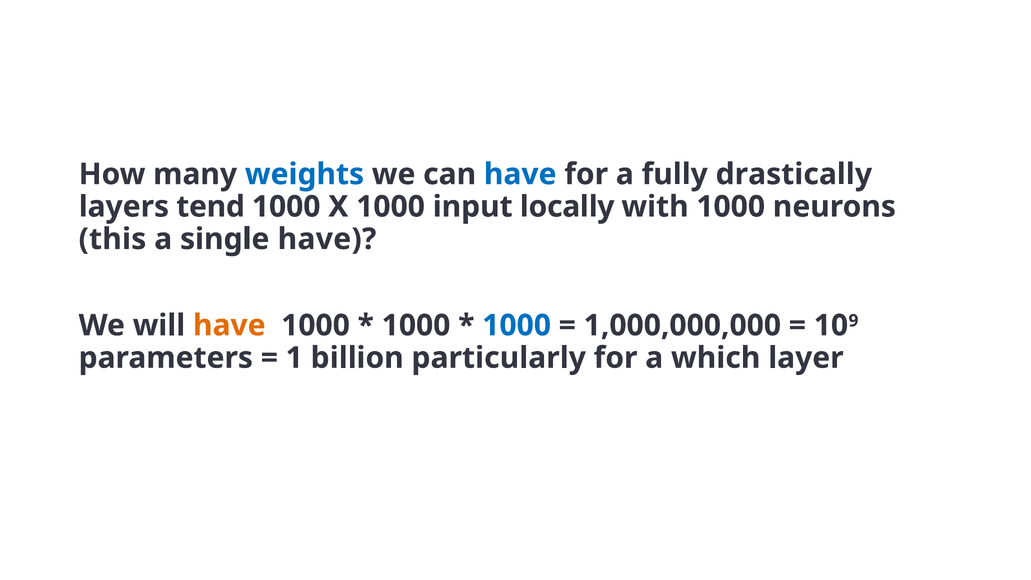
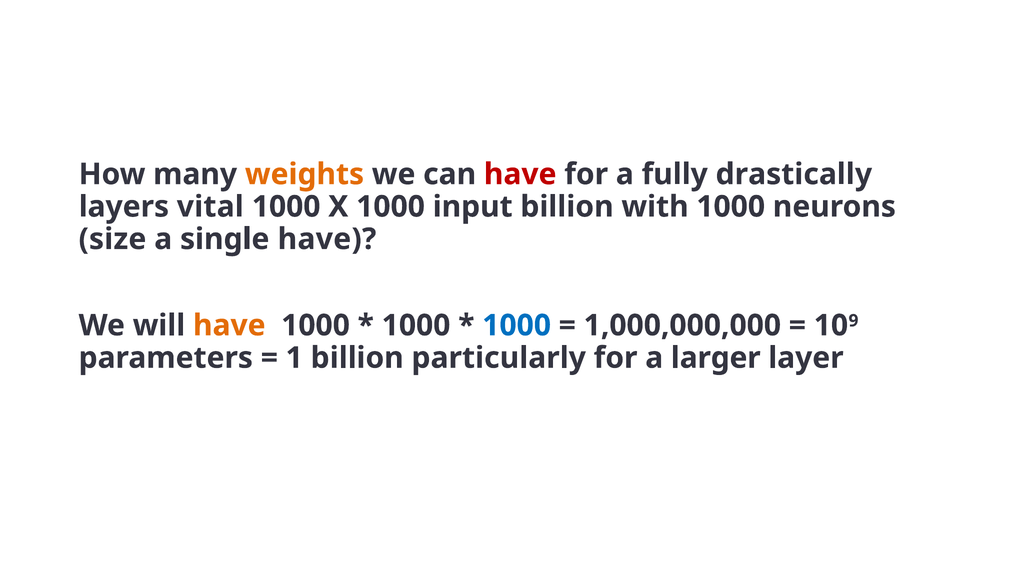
weights colour: blue -> orange (304, 174)
have colour: blue -> red (520, 174)
tend: tend -> vital (210, 207)
input locally: locally -> billion (567, 207)
this: this -> size (112, 239)
which: which -> larger (716, 358)
